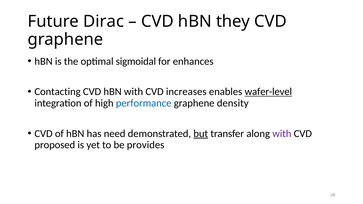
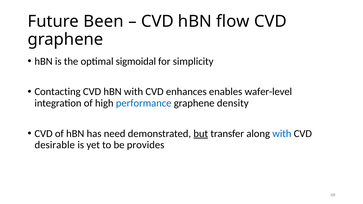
Dirac: Dirac -> Been (103, 22)
they: they -> flow (233, 22)
enhances: enhances -> simplicity (193, 61)
increases: increases -> enhances (186, 92)
wafer-level underline: present -> none (268, 92)
with colour: purple -> blue (282, 134)
proposed: proposed -> desirable (55, 145)
